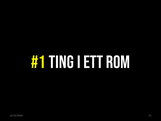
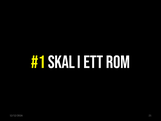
TING: TING -> SKAL (61, 62)
